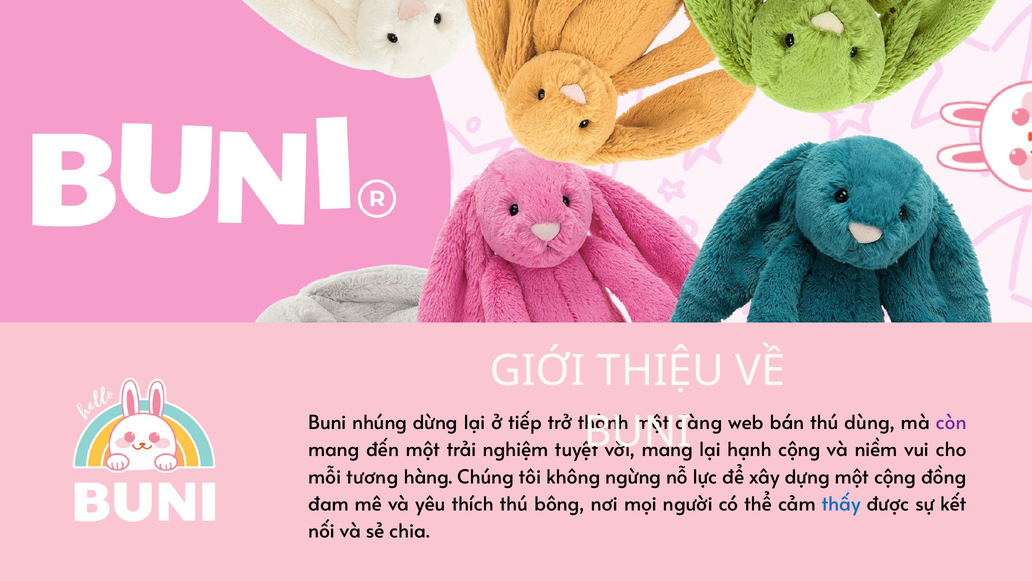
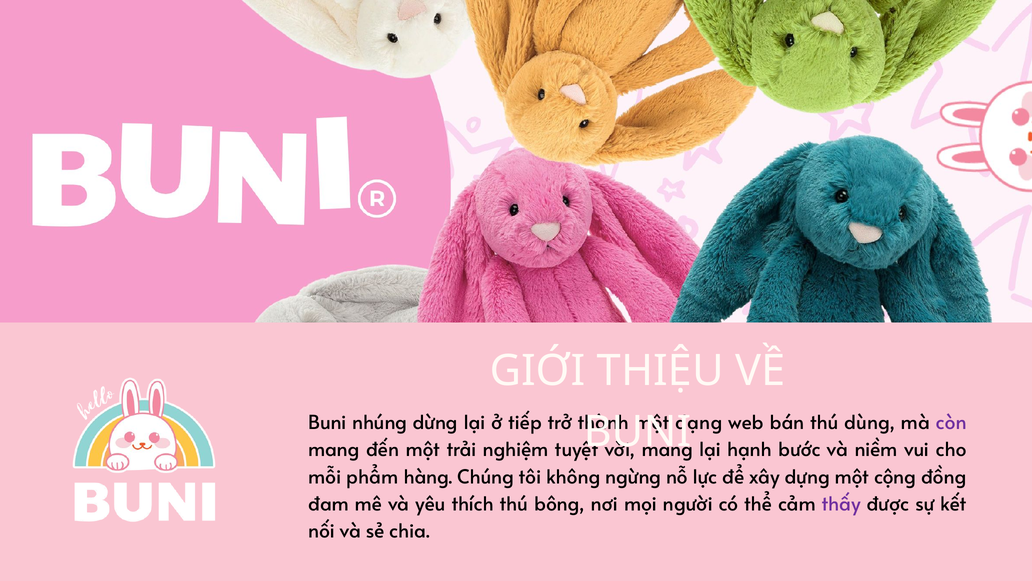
dàng: dàng -> dạng (699, 423)
hạnh cộng: cộng -> bước (799, 450)
tương: tương -> phẩm (372, 477)
thấy colour: blue -> purple (841, 504)
